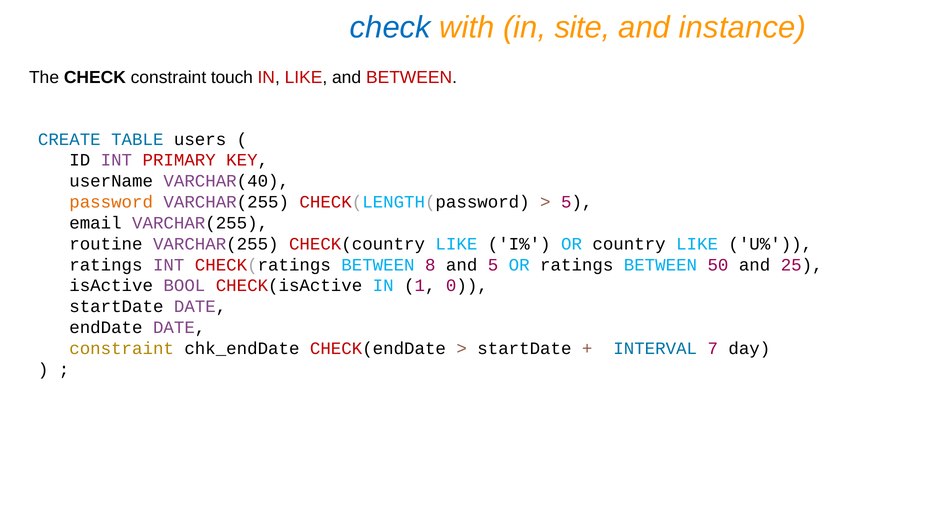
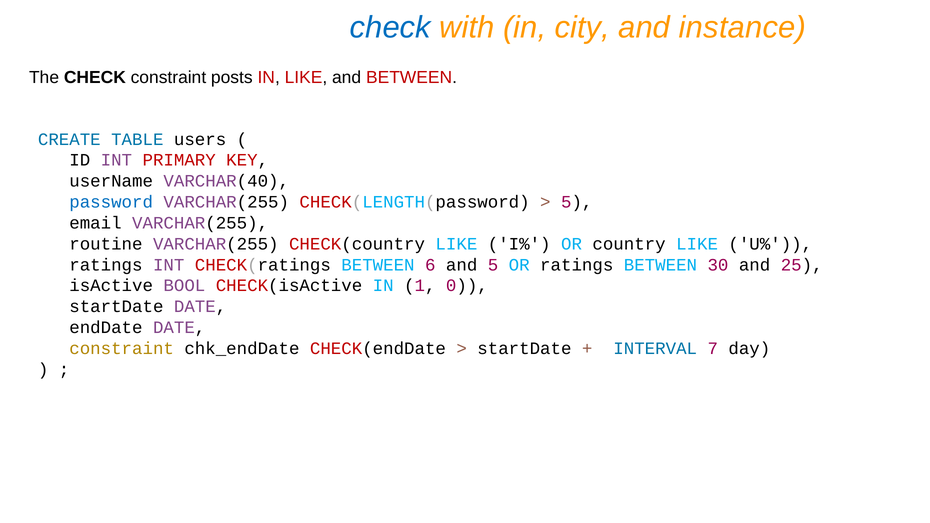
site: site -> city (582, 28)
touch: touch -> posts (232, 77)
password colour: orange -> blue (111, 202)
8: 8 -> 6 (430, 265)
50: 50 -> 30 (718, 265)
